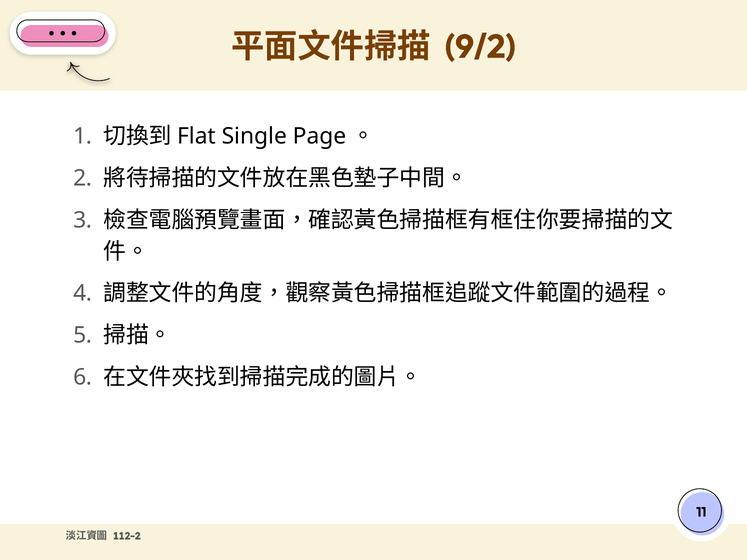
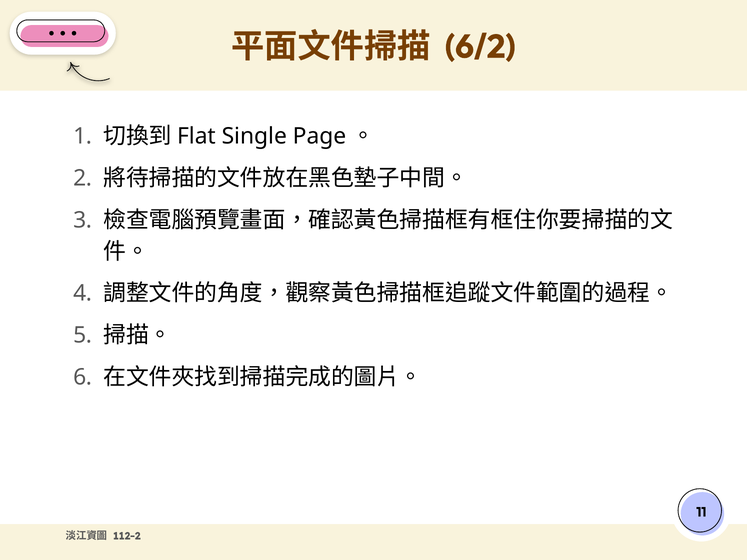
9/2: 9/2 -> 6/2 (480, 47)
